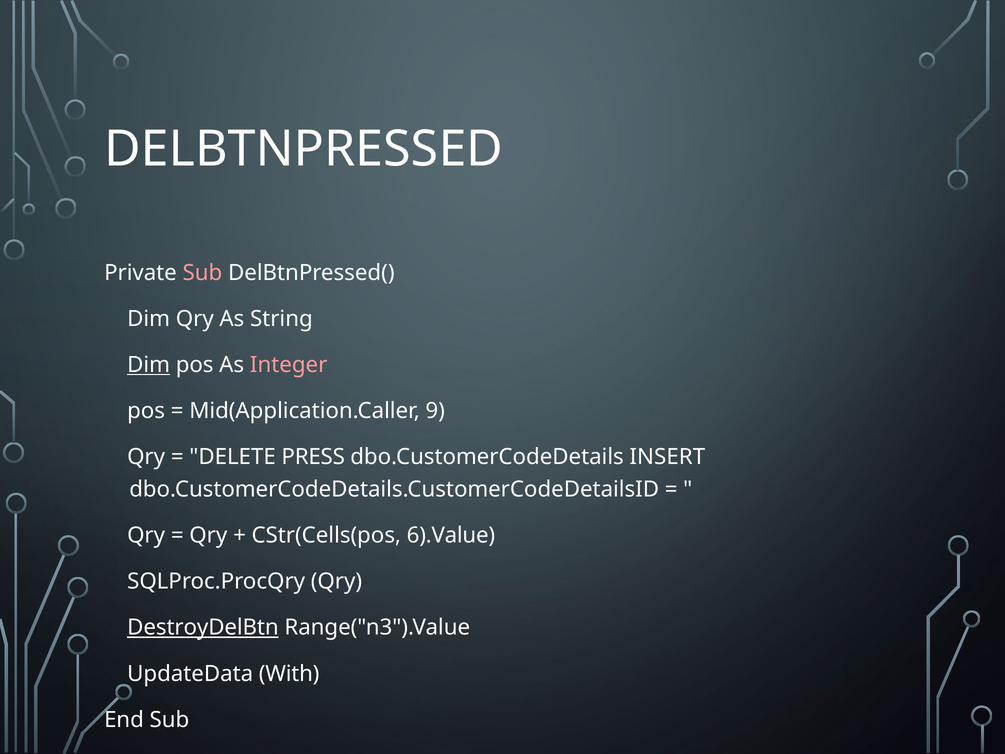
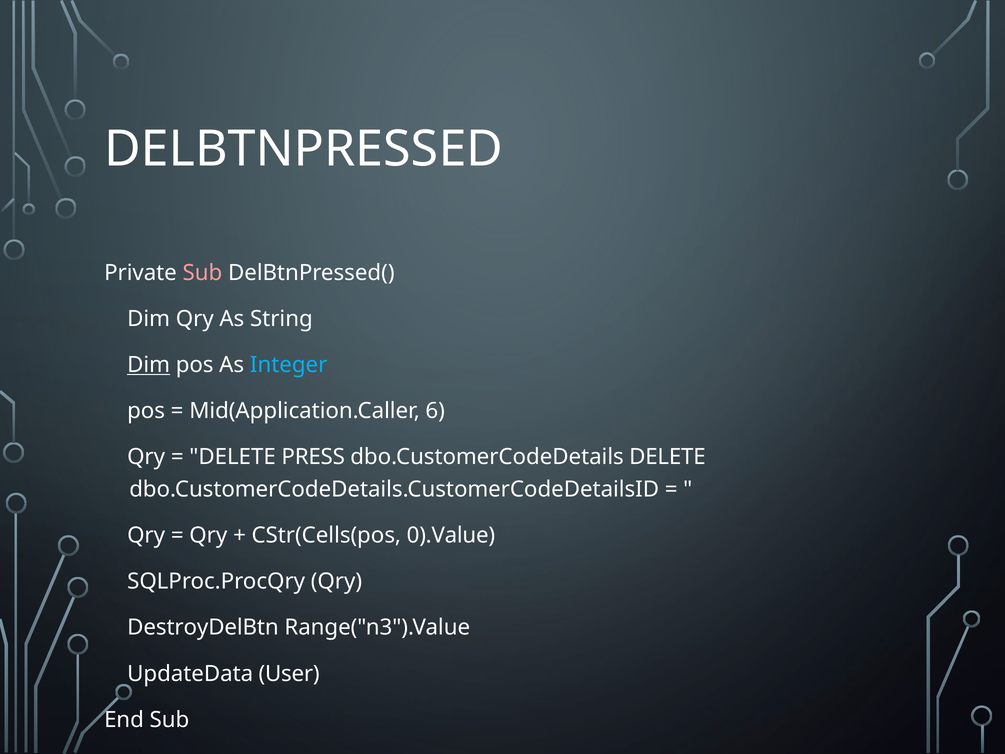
Integer colour: pink -> light blue (289, 365)
9: 9 -> 6 (435, 411)
dbo.CustomerCodeDetails INSERT: INSERT -> DELETE (667, 457)
6).Value: 6).Value -> 0).Value (451, 535)
DestroyDelBtn underline: present -> none (203, 627)
With: With -> User (289, 673)
